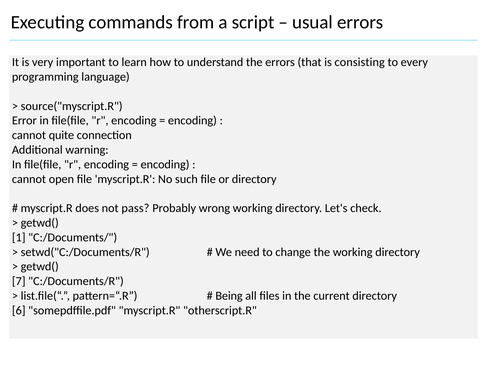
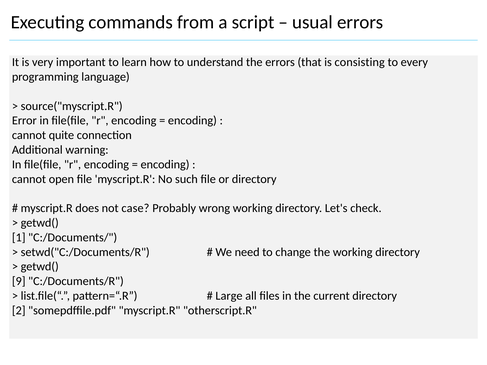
pass: pass -> case (135, 208)
7: 7 -> 9 (19, 281)
Being: Being -> Large (229, 296)
6: 6 -> 2 (19, 311)
